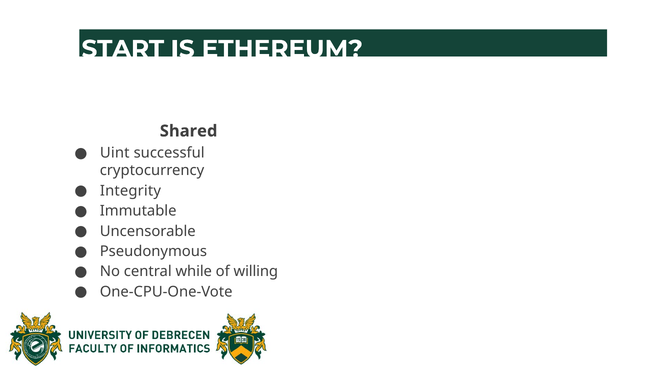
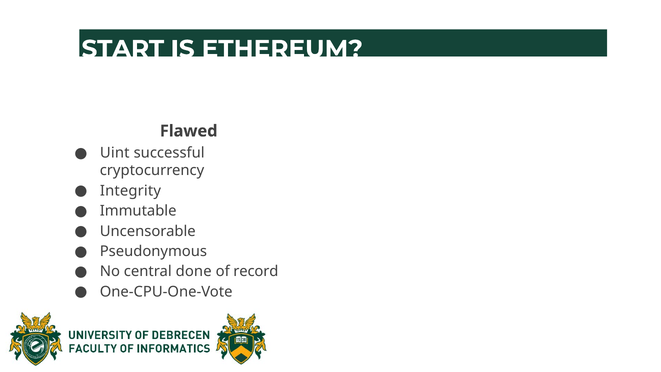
Shared: Shared -> Flawed (189, 131)
while: while -> done (194, 271)
willing: willing -> record (256, 271)
